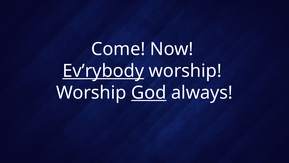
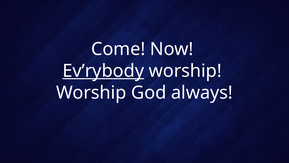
God underline: present -> none (149, 92)
